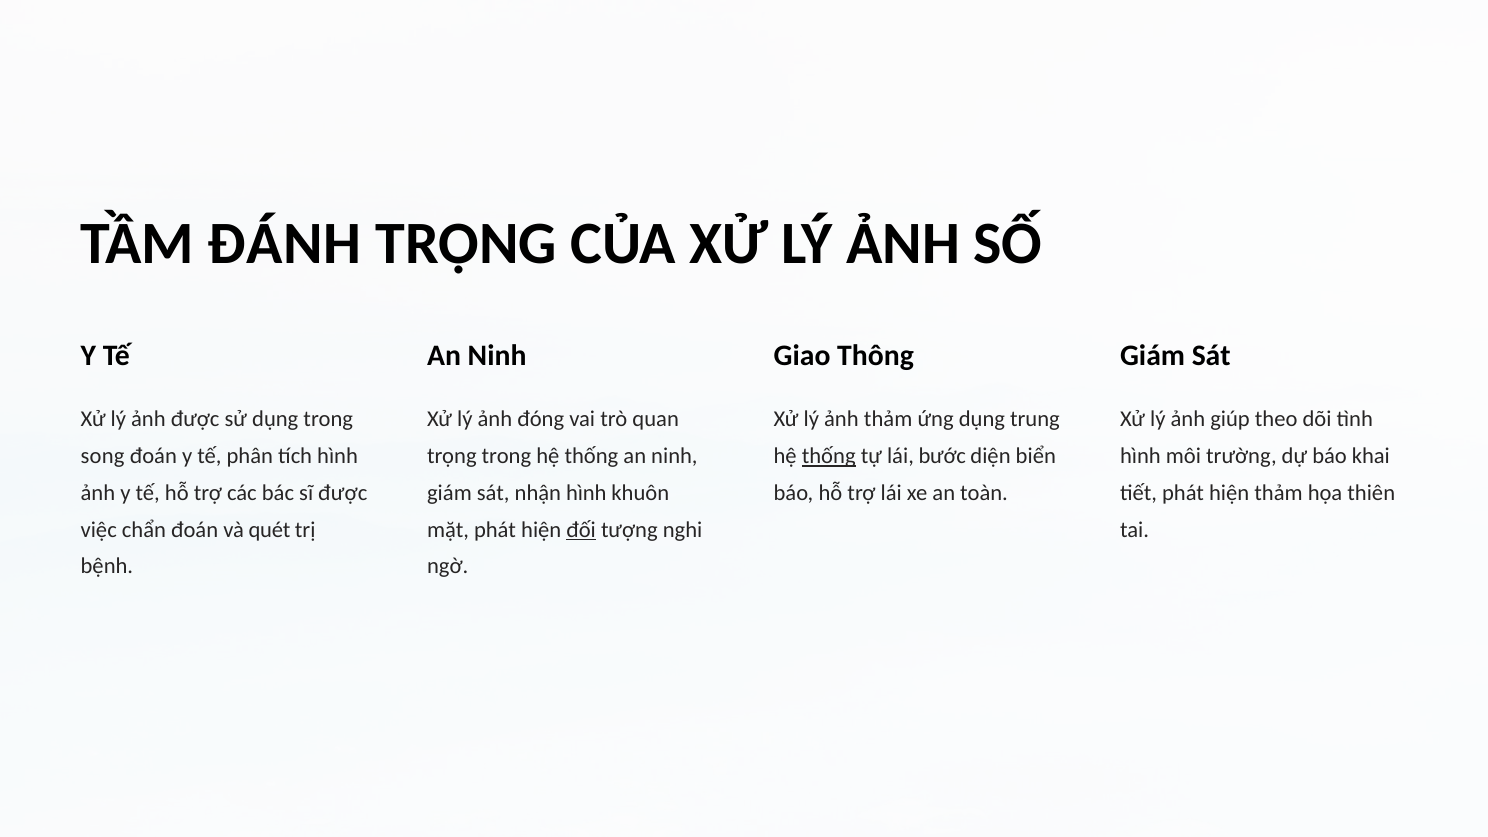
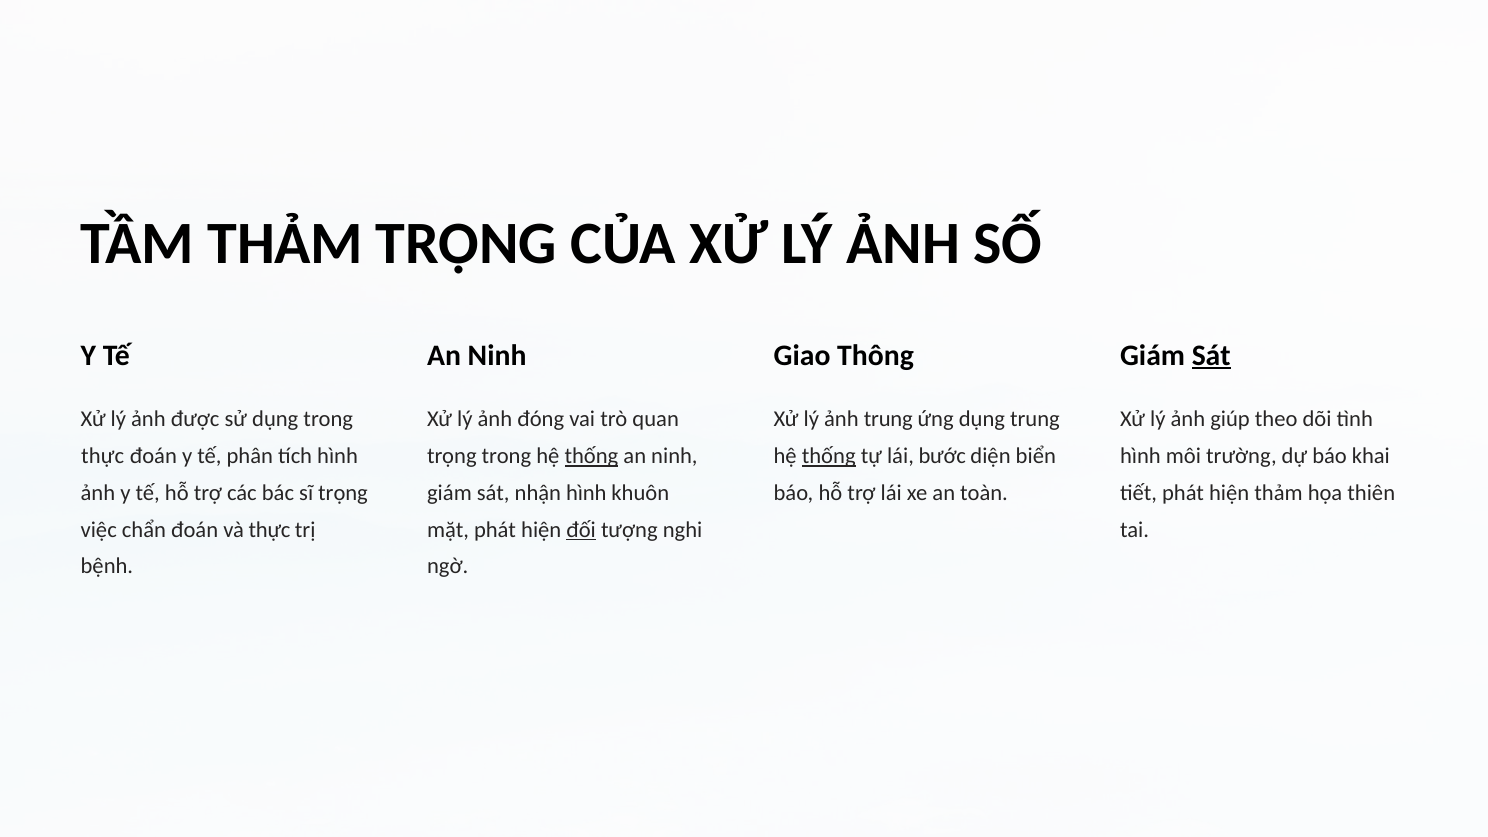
TẦM ĐÁNH: ĐÁNH -> THẢM (285, 244)
Sát underline: none -> present (1211, 355)
ảnh thảm: thảm -> trung (888, 419)
song: song -> thực (103, 456)
thống underline: none -> present (591, 456)
sĩ được: được -> trọng (343, 493)
và quét: quét -> thực (270, 530)
